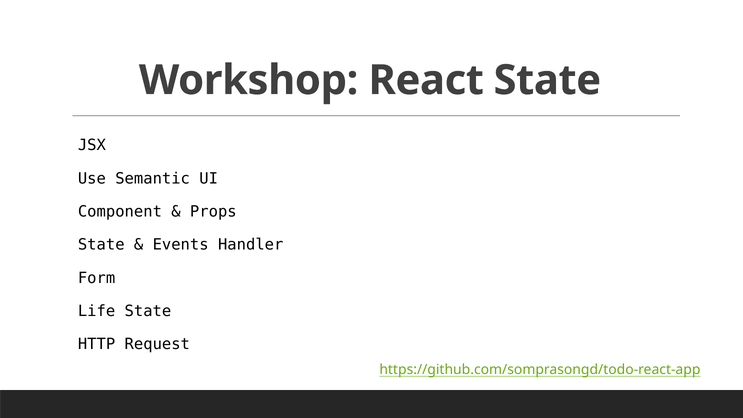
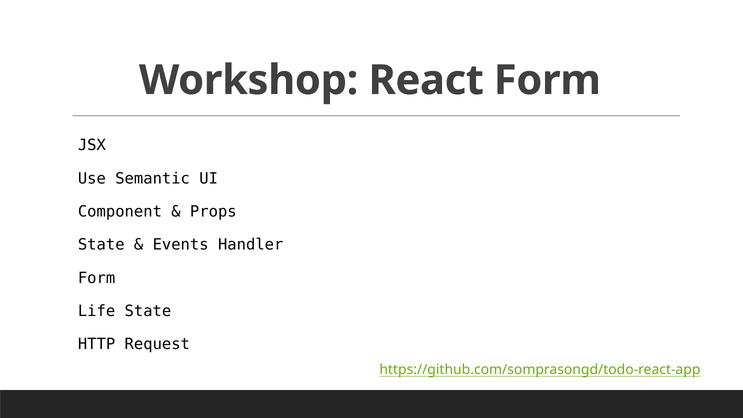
React State: State -> Form (547, 80)
